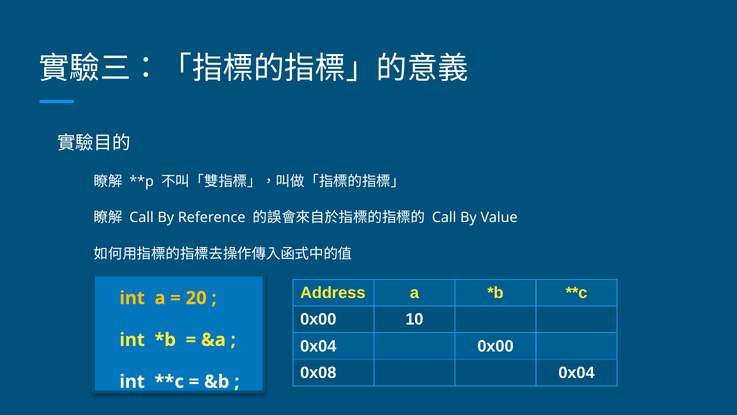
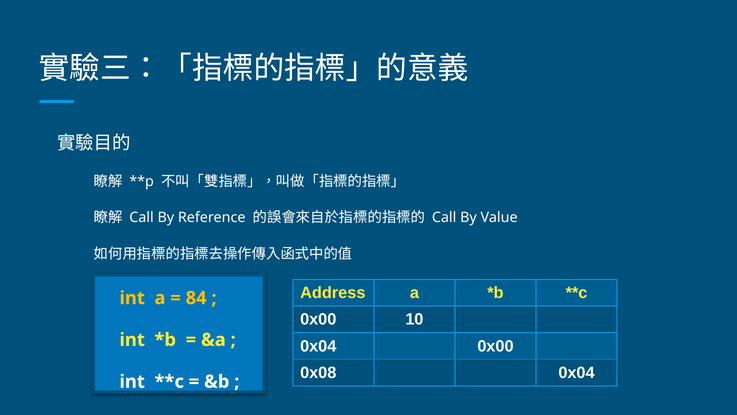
20: 20 -> 84 (196, 298)
